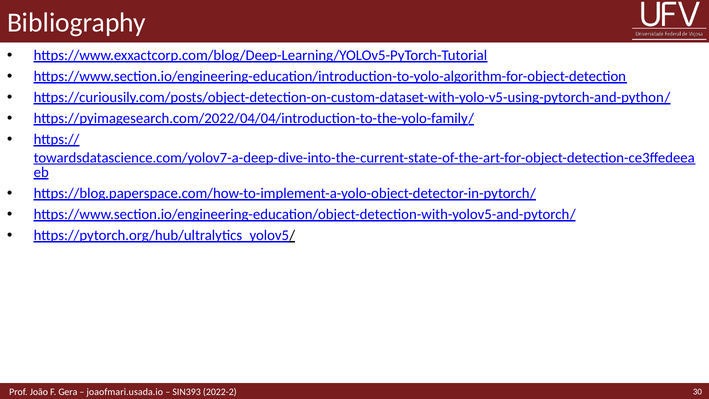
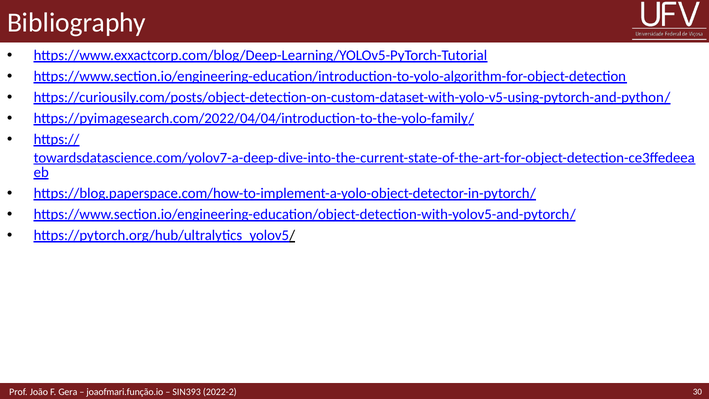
joaofmari.usada.io: joaofmari.usada.io -> joaofmari.função.io (125, 392)
